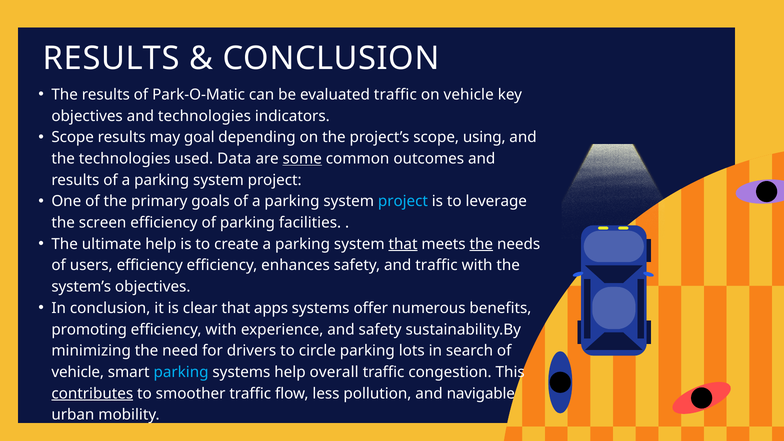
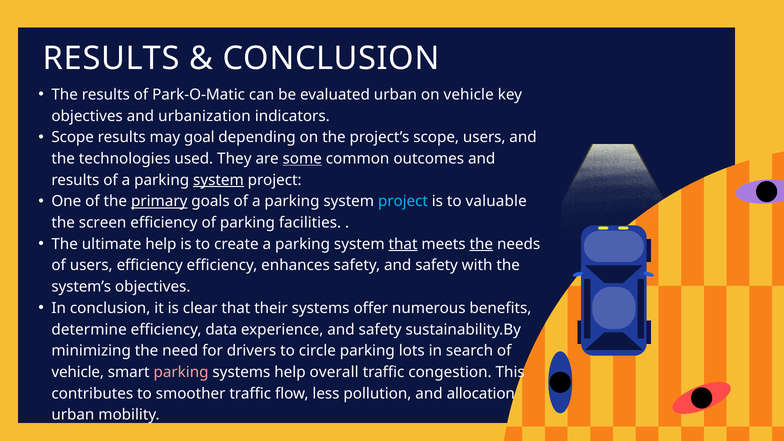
evaluated traffic: traffic -> urban (395, 95)
and technologies: technologies -> urbanization (204, 116)
scope using: using -> users (484, 137)
Data: Data -> They (234, 159)
system underline: none -> present (218, 180)
primary underline: none -> present (159, 201)
leverage: leverage -> valuable (496, 201)
safety and traffic: traffic -> safety (437, 265)
apps: apps -> their (271, 308)
promoting: promoting -> determine (89, 329)
efficiency with: with -> data (221, 329)
parking colour: light blue -> pink (181, 372)
contributes underline: present -> none (92, 394)
navigable: navigable -> allocation (481, 394)
